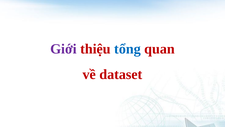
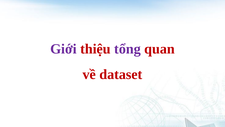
tổng colour: blue -> purple (127, 49)
